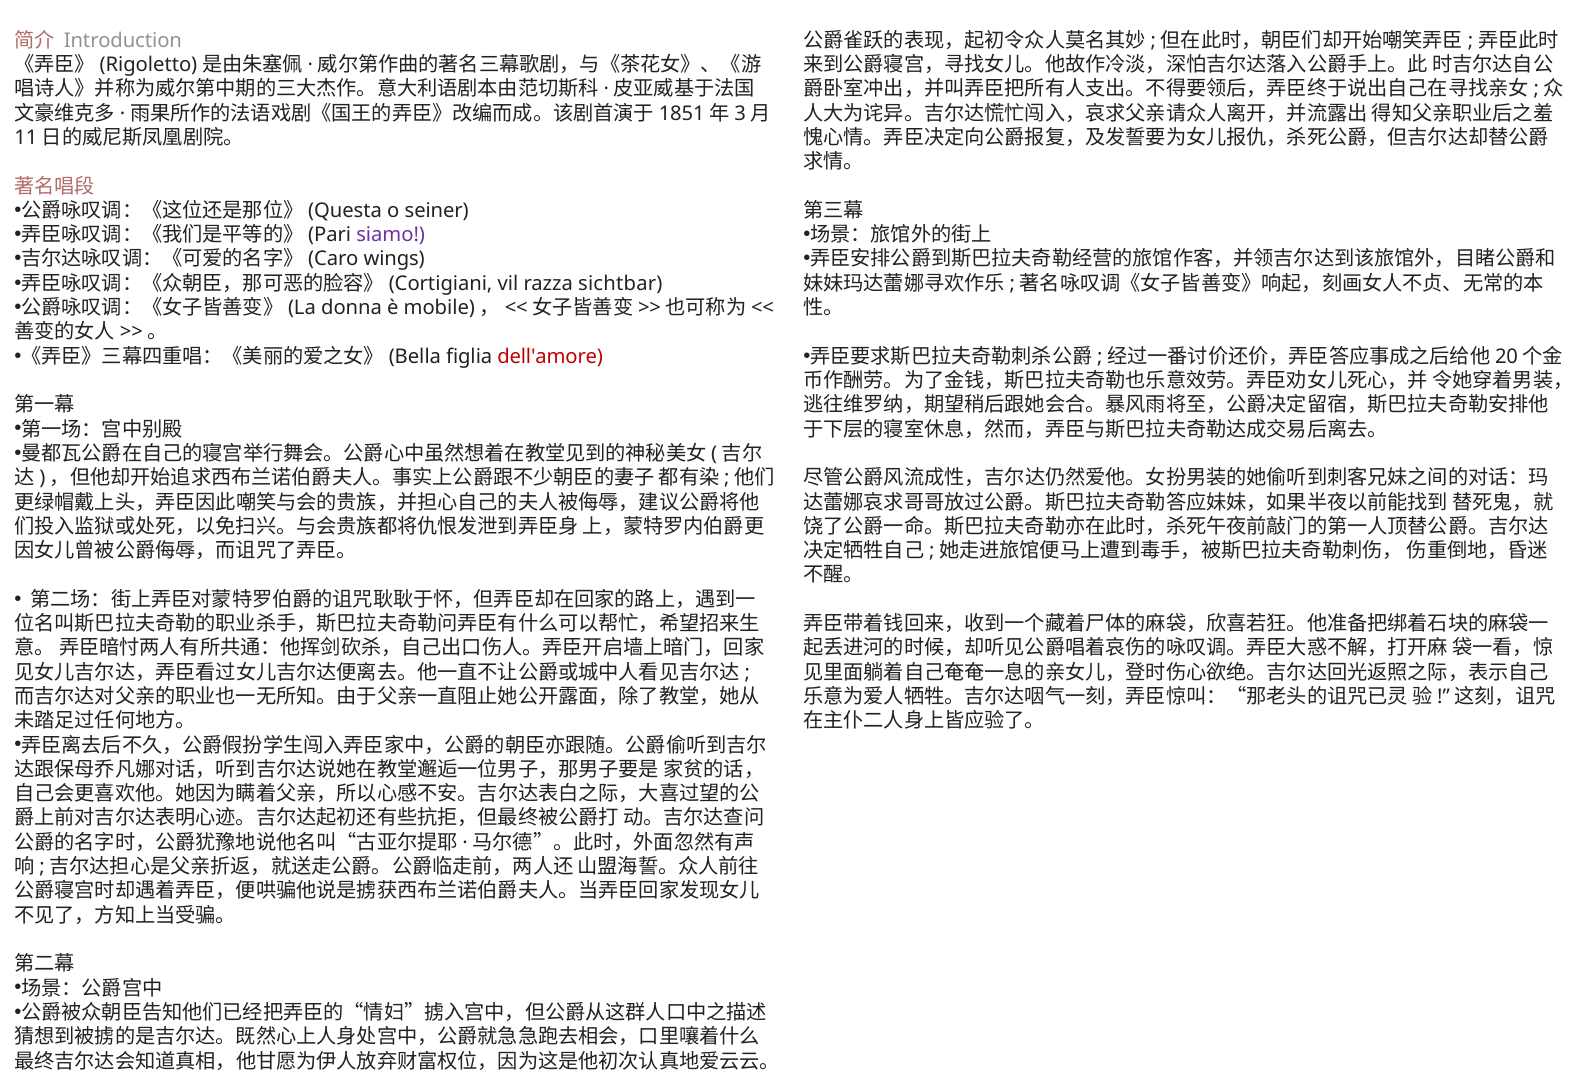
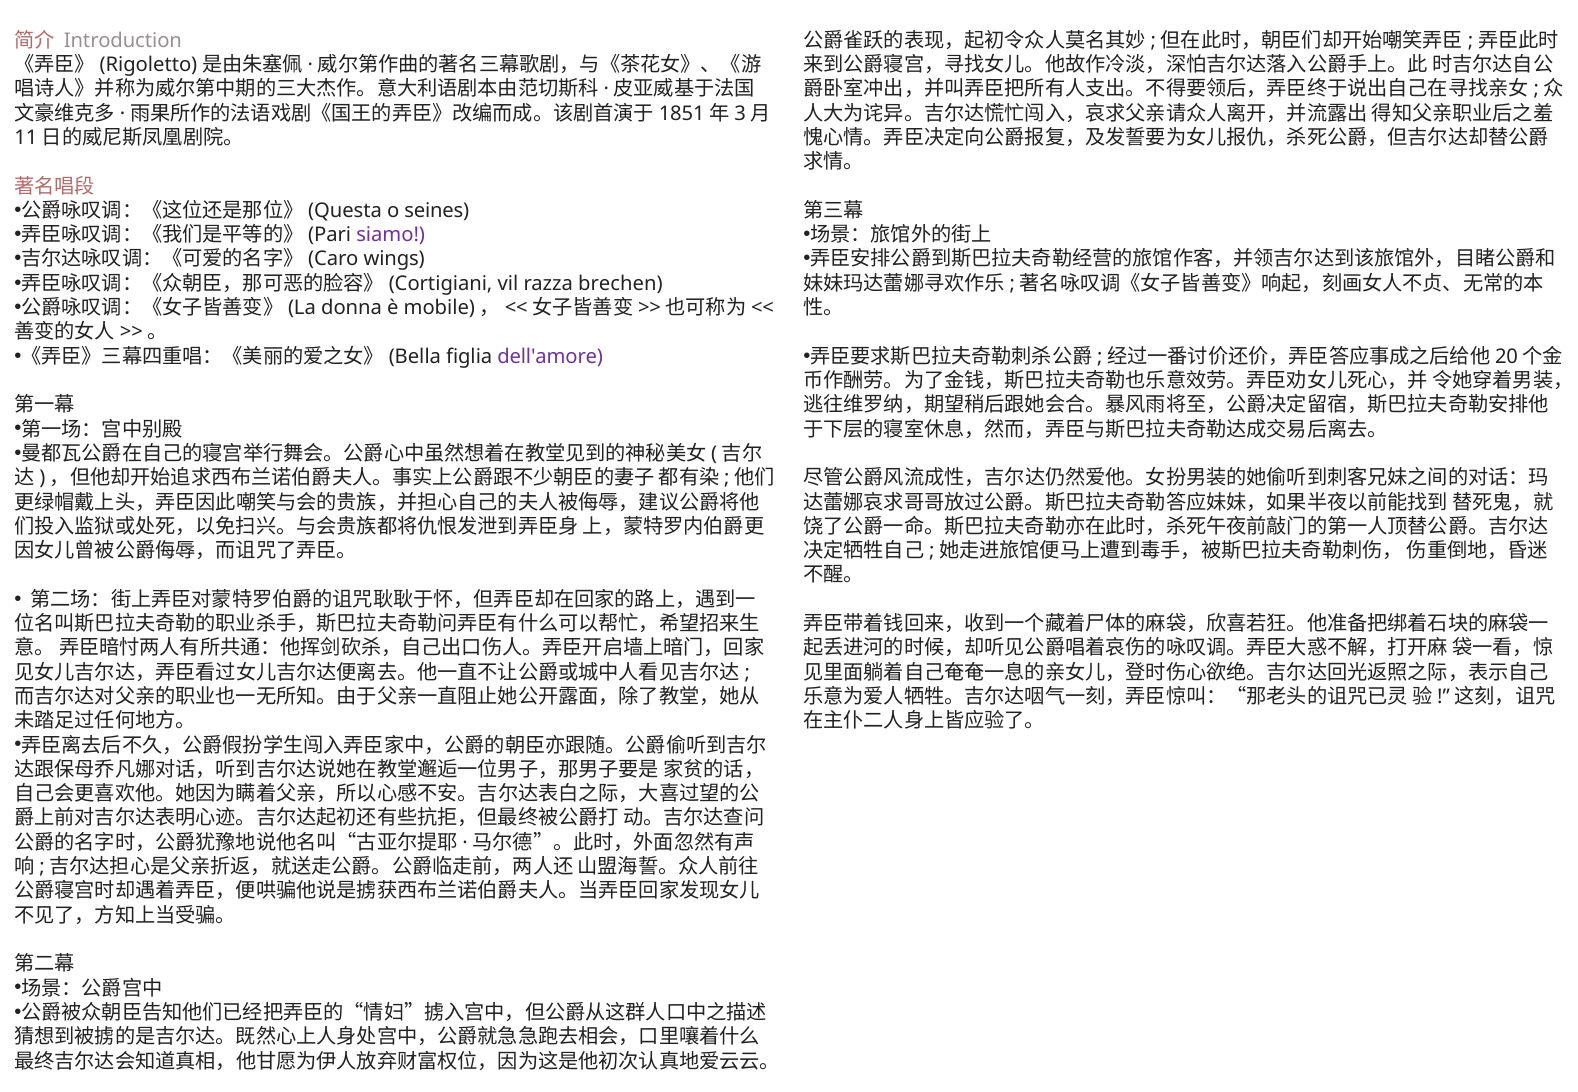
seiner: seiner -> seines (437, 211)
sichtbar: sichtbar -> brechen (620, 284)
dell'amore colour: red -> purple (550, 357)
